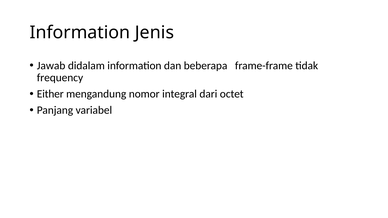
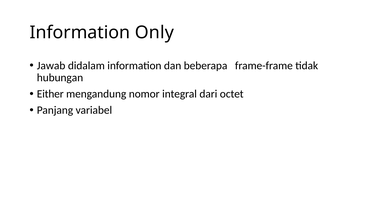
Jenis: Jenis -> Only (154, 33)
frequency: frequency -> hubungan (60, 78)
